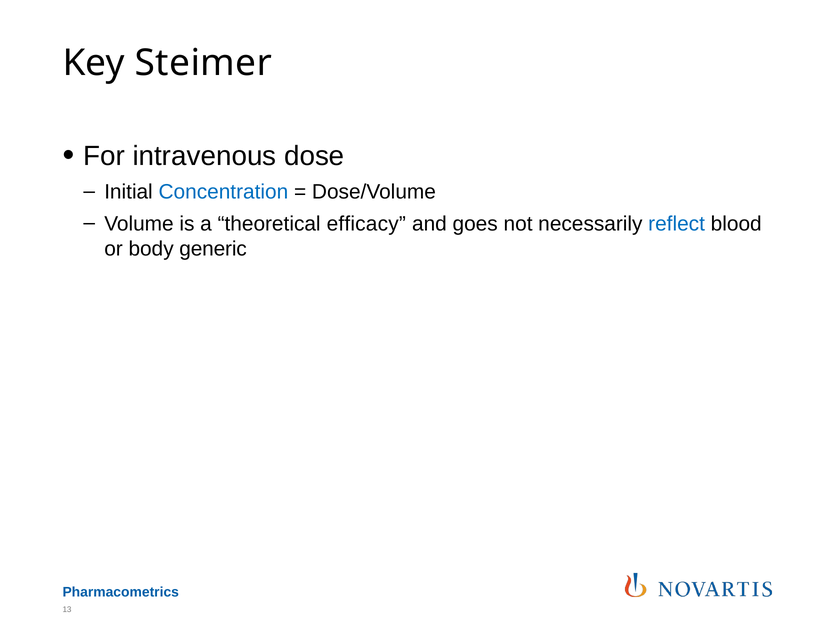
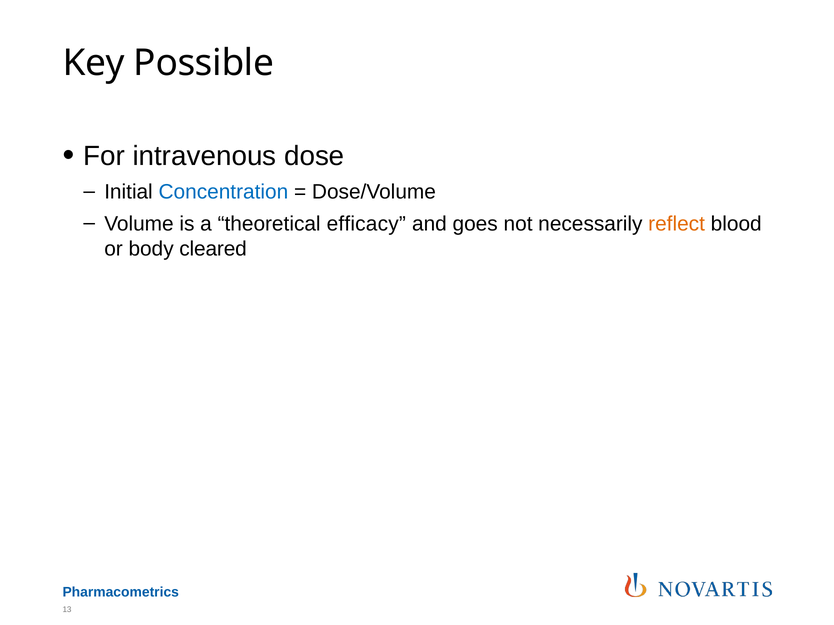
Steimer: Steimer -> Possible (204, 63)
reflect colour: blue -> orange (677, 224)
generic: generic -> cleared (213, 249)
